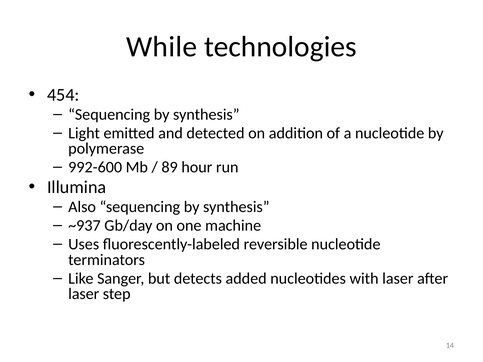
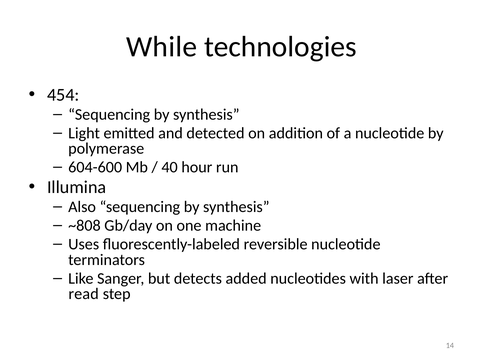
992-600: 992-600 -> 604-600 (95, 167)
89: 89 -> 40 (170, 167)
~937: ~937 -> ~808 (84, 226)
laser: laser -> read (84, 294)
